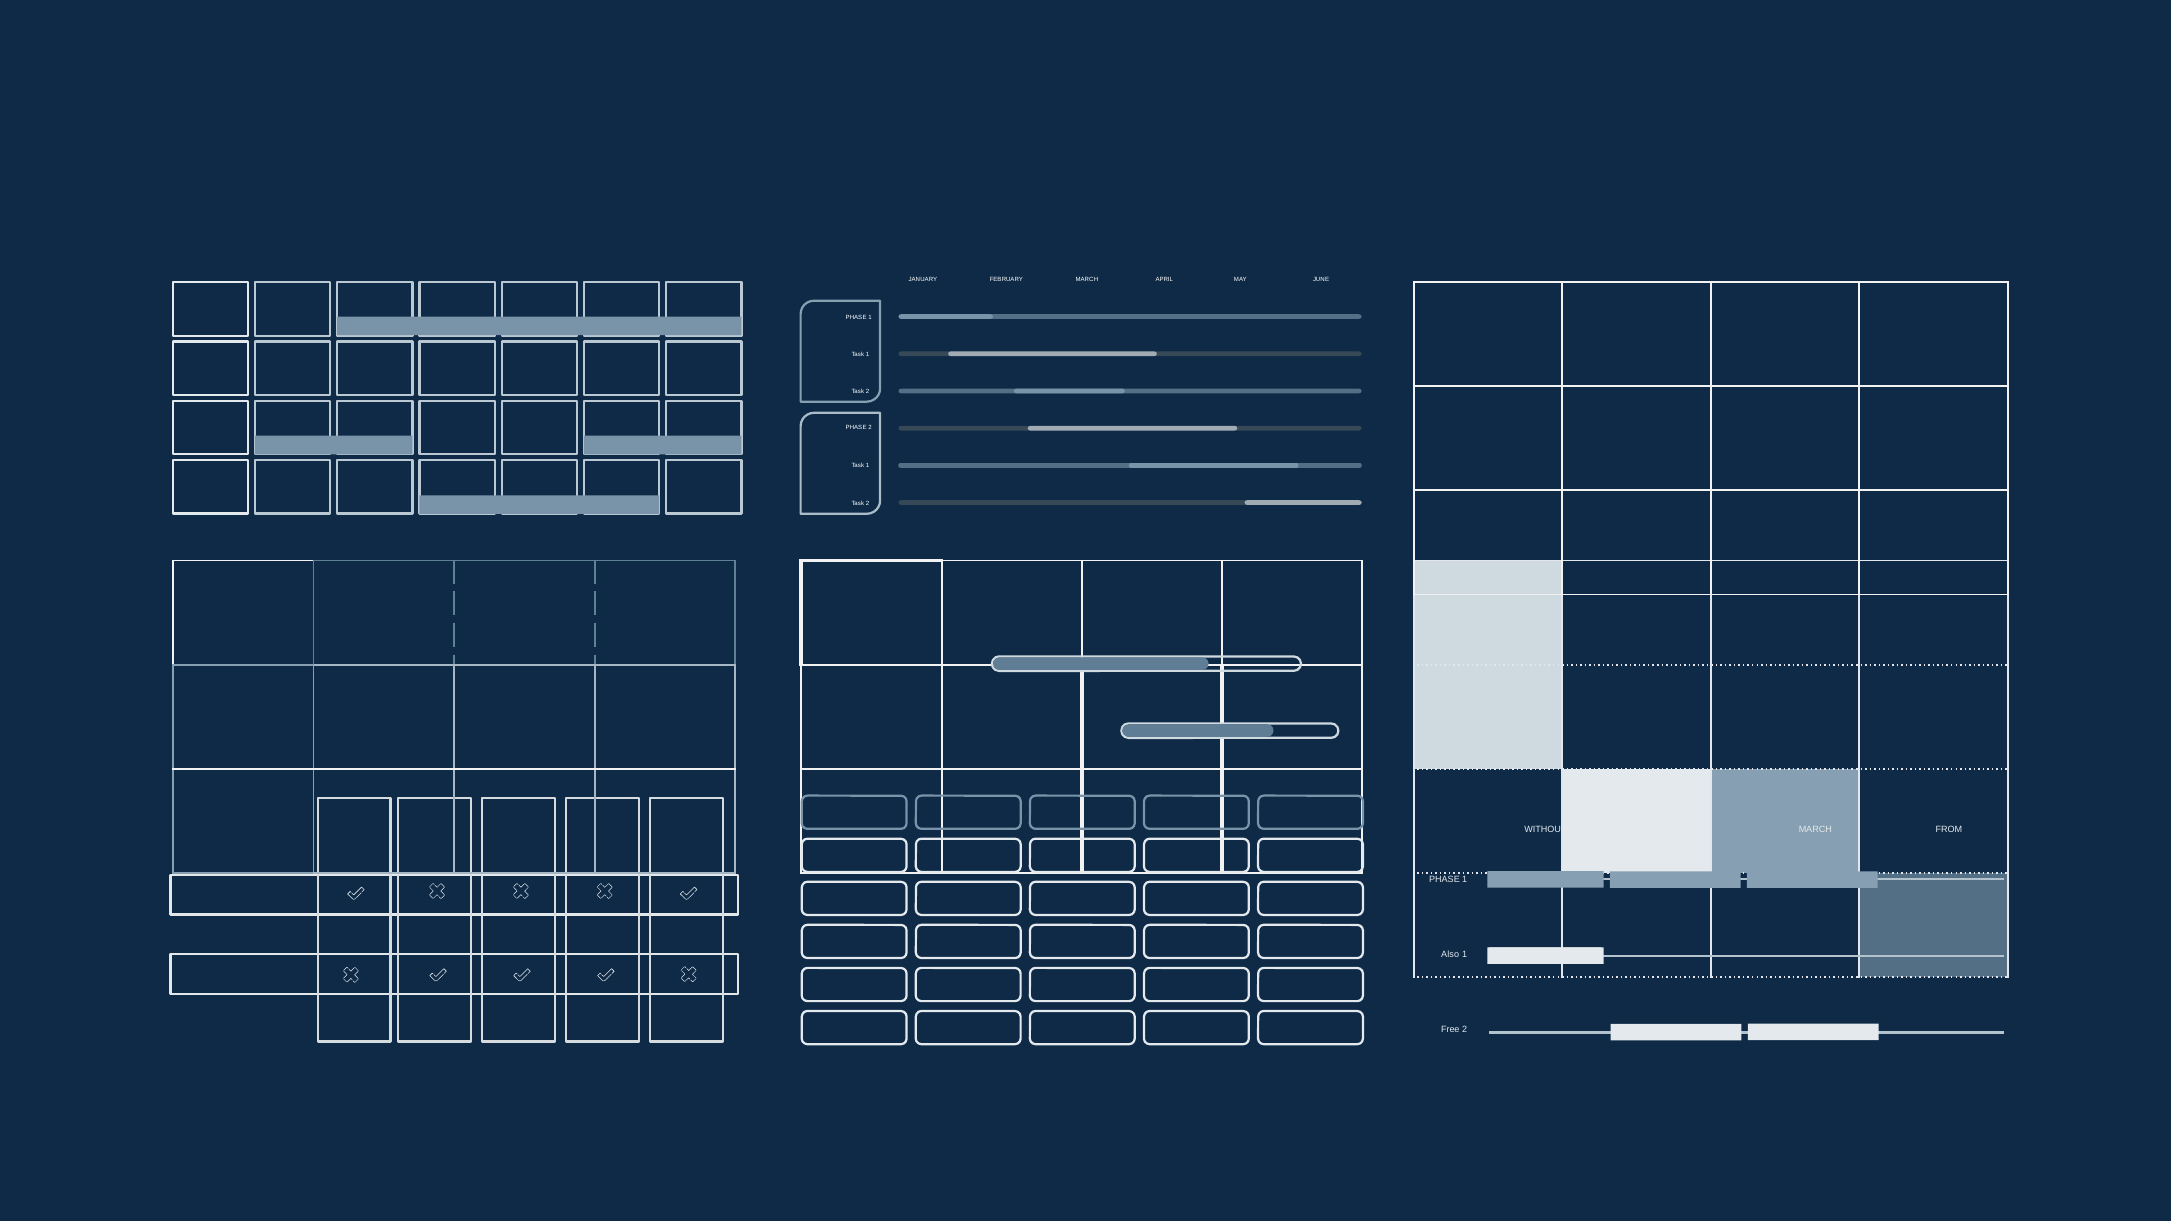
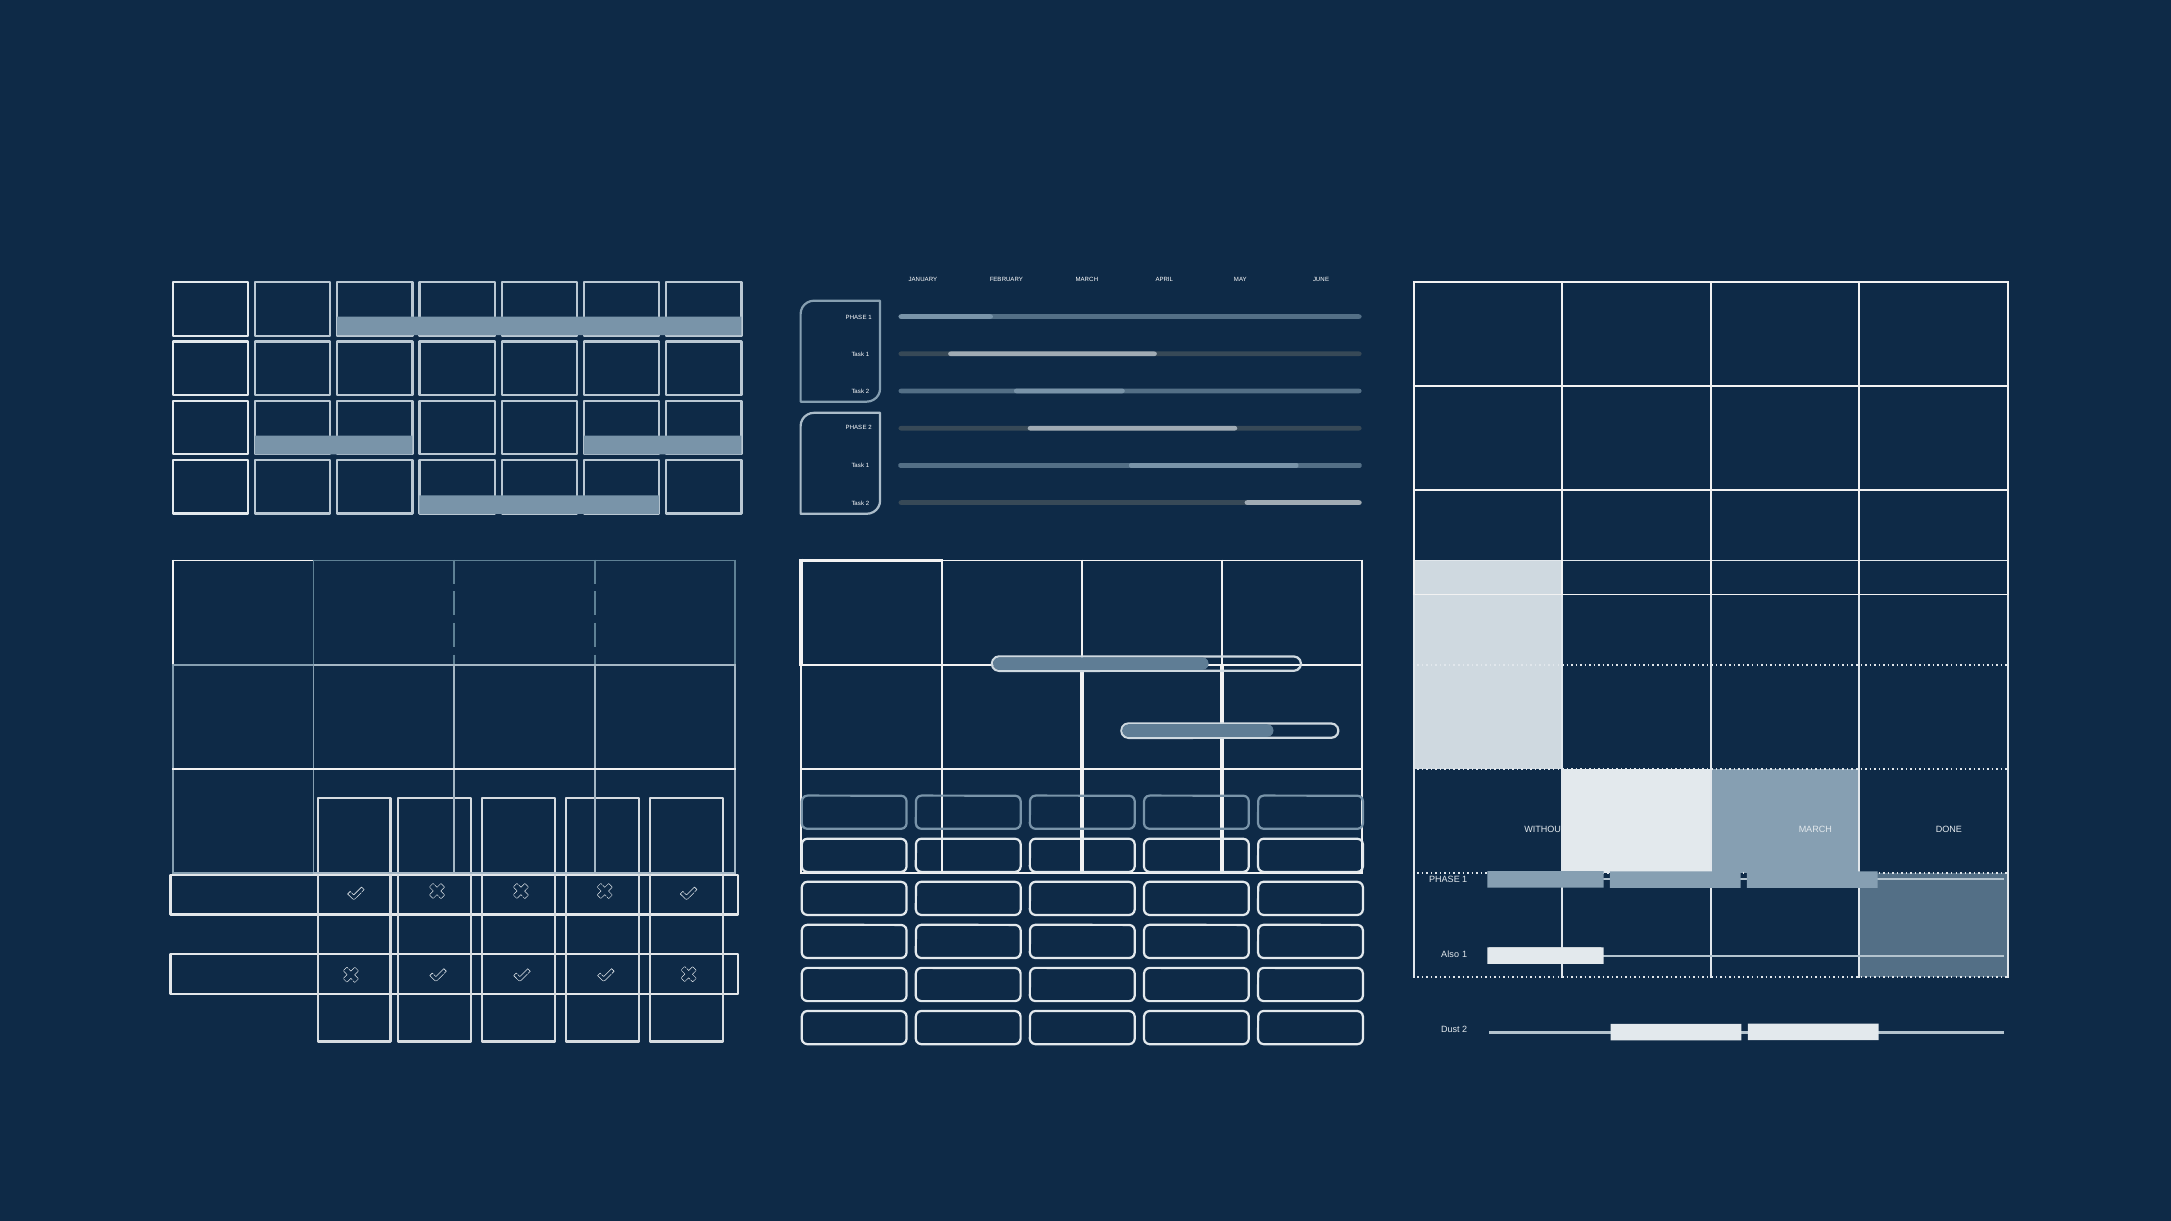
FROM: FROM -> DONE (1949, 830)
Free: Free -> Dust (1450, 1030)
